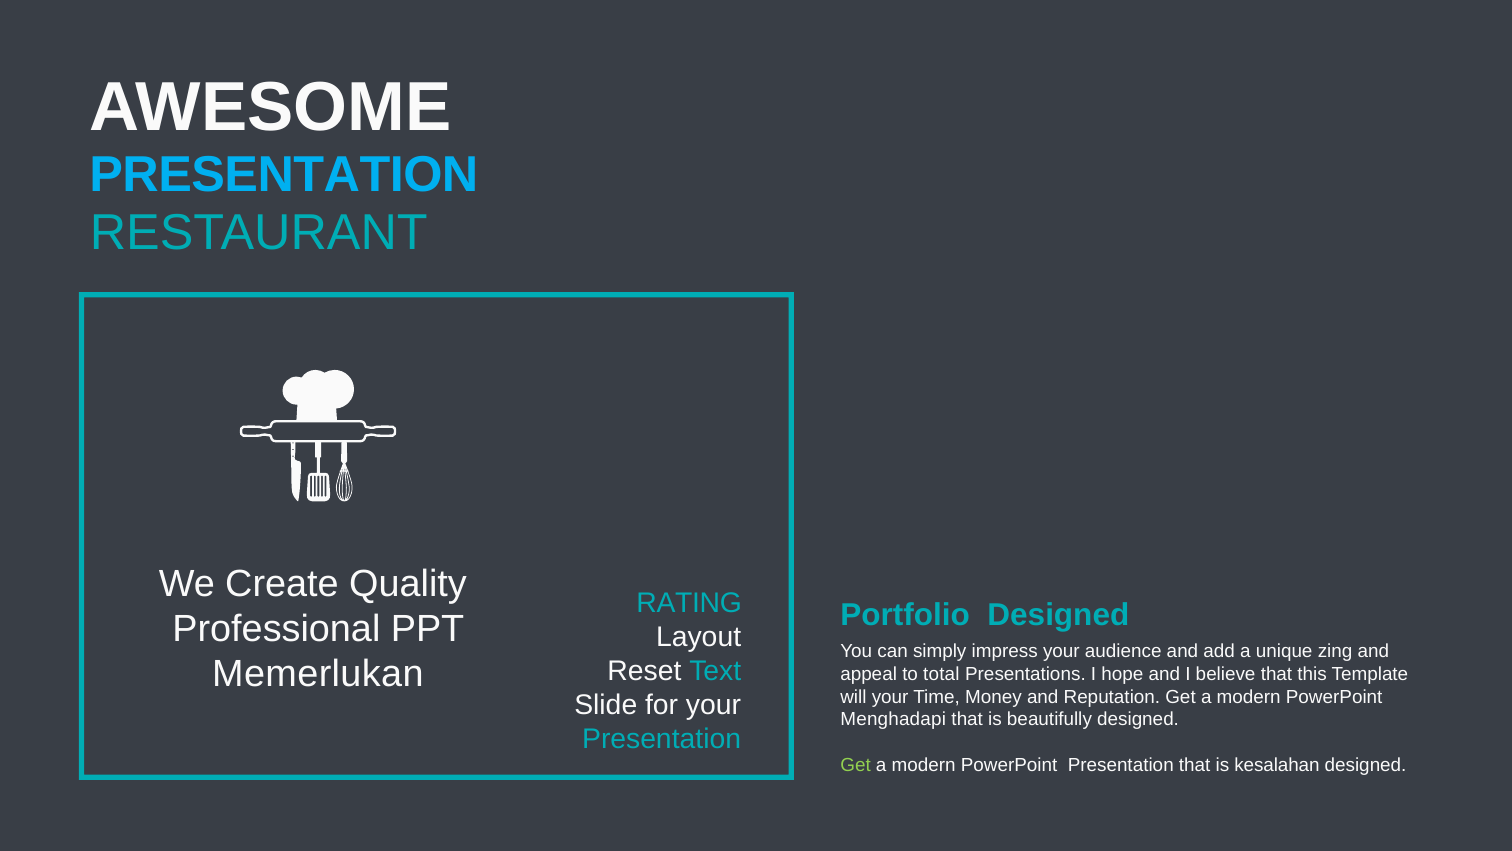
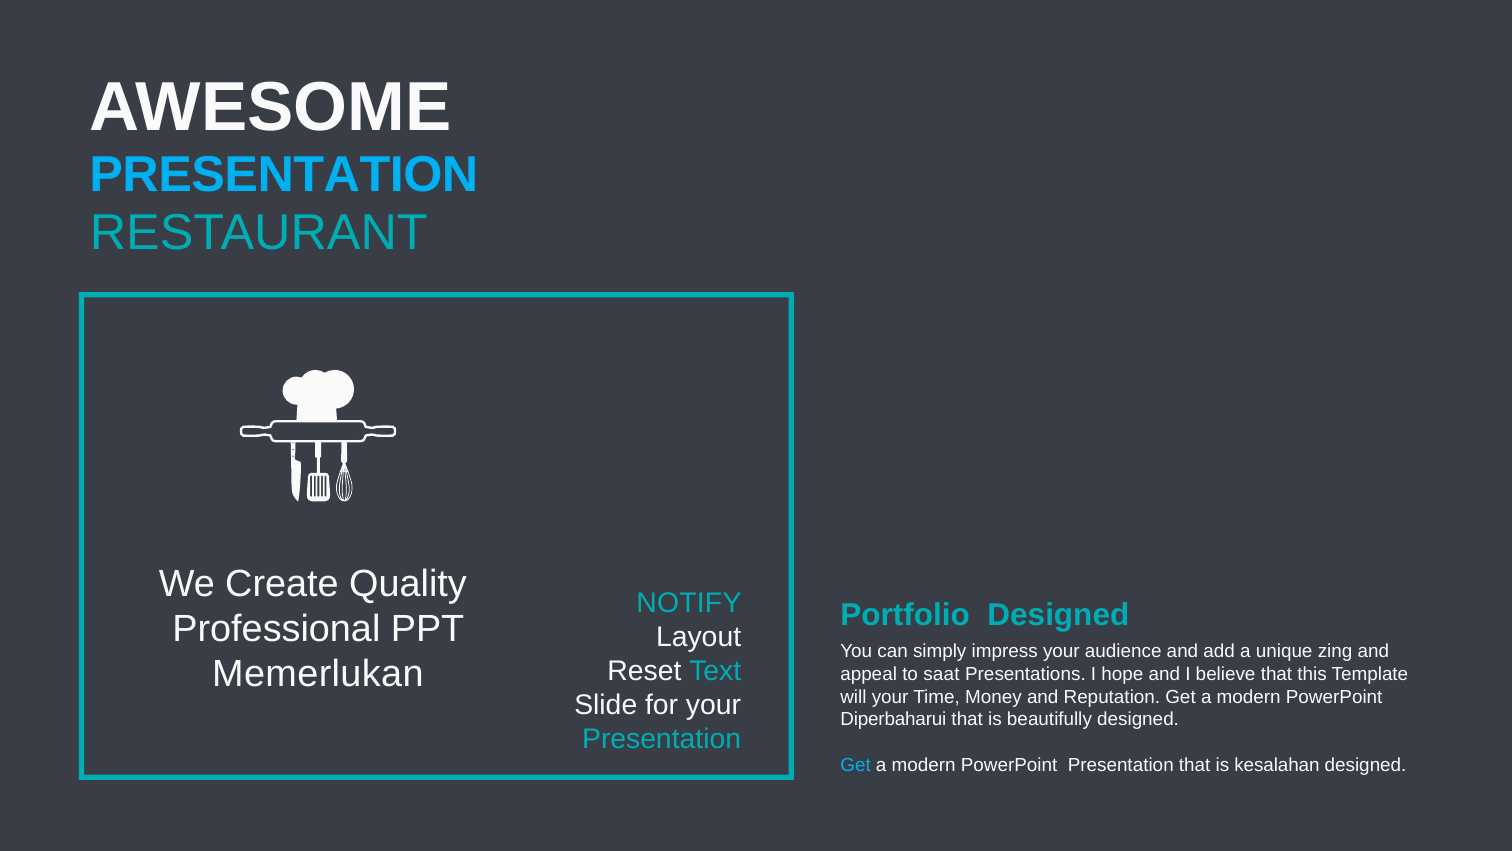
RATING: RATING -> NOTIFY (689, 603)
total: total -> saat (941, 674)
Menghadapi: Menghadapi -> Diperbaharui (893, 719)
Get colour: light green -> light blue (856, 765)
